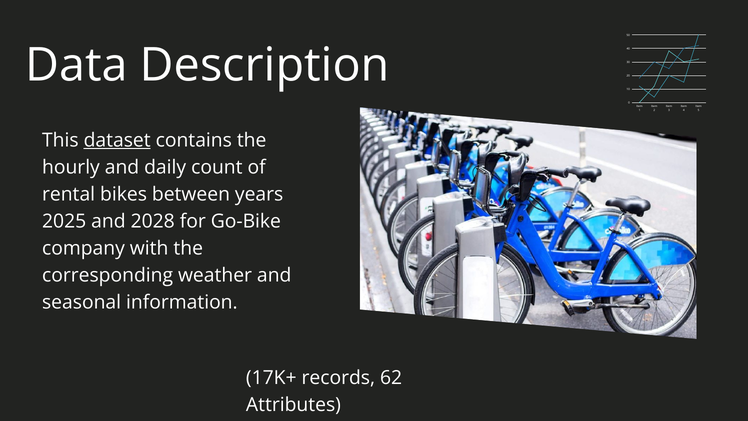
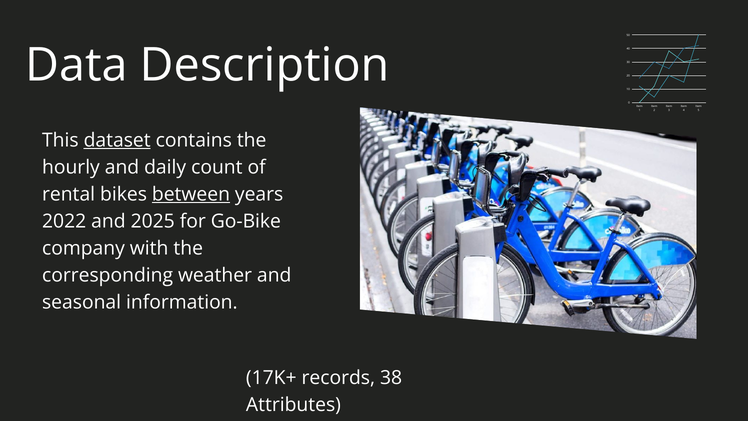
between underline: none -> present (191, 194)
2025: 2025 -> 2022 (64, 221)
2028: 2028 -> 2025 (153, 221)
62: 62 -> 38 (391, 378)
